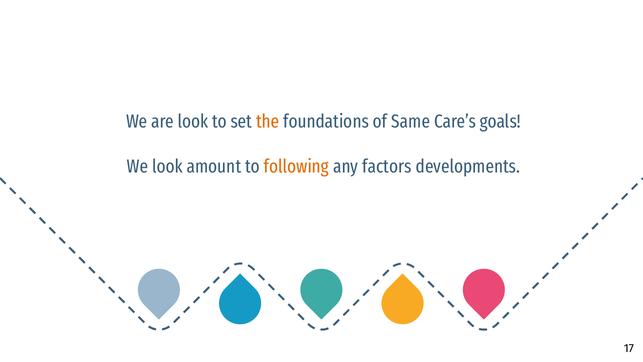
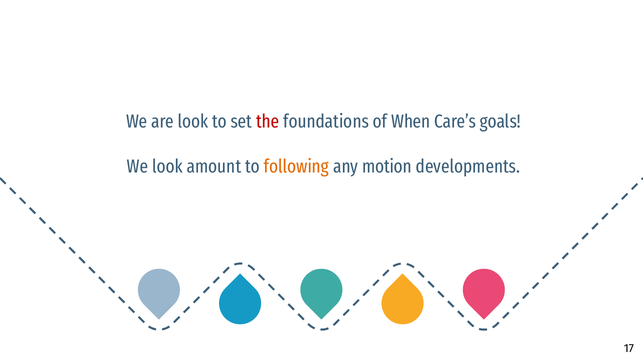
the colour: orange -> red (268, 121)
Same: Same -> When (411, 121)
factors: factors -> motion (387, 166)
